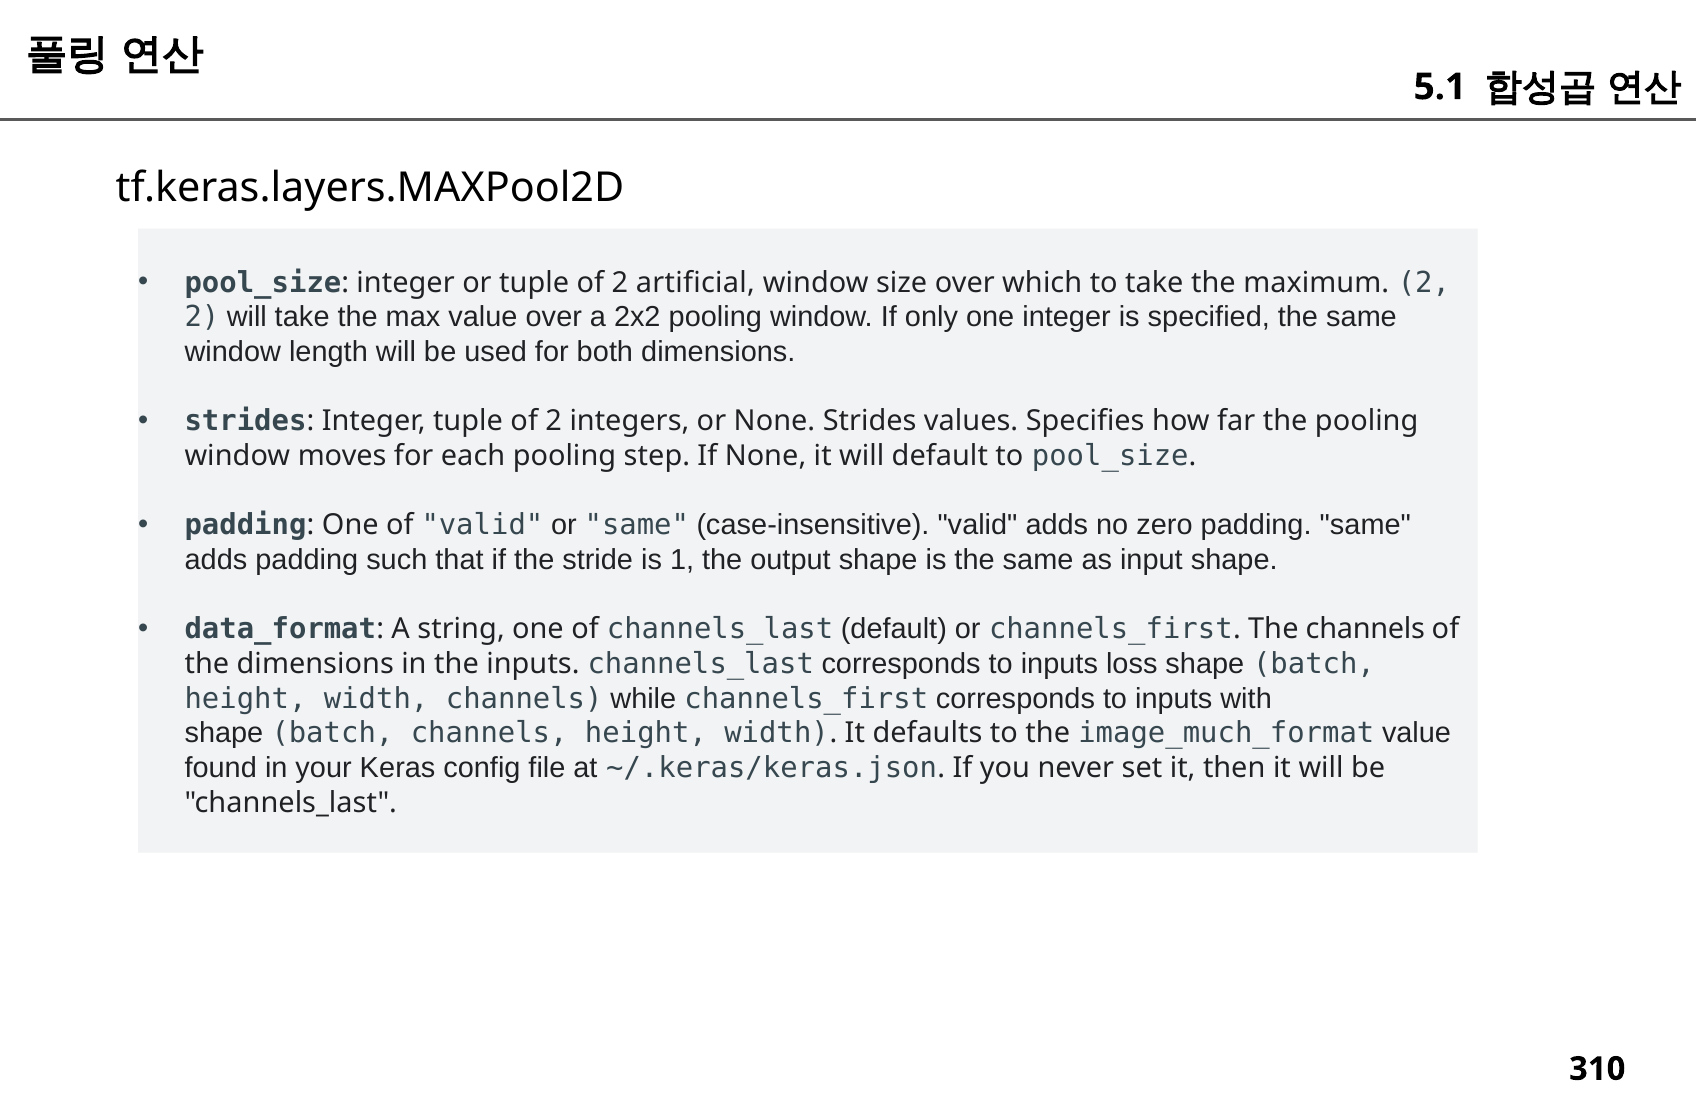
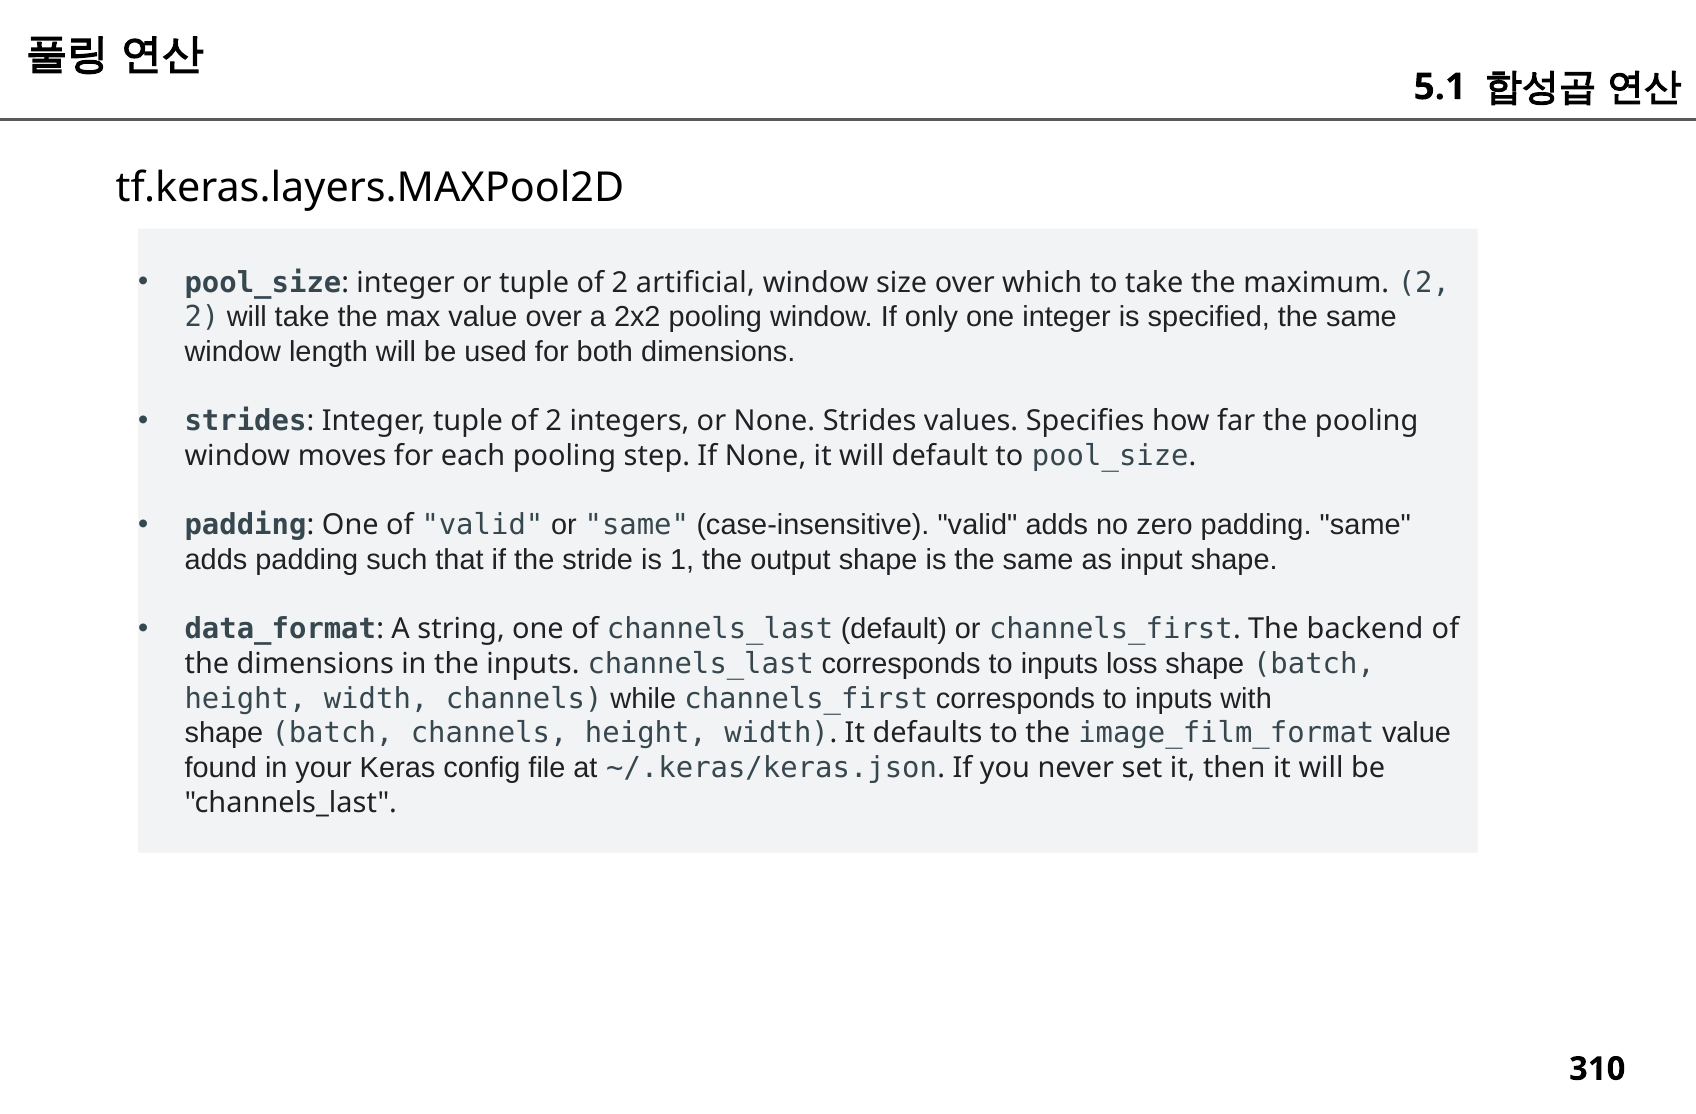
The channels: channels -> backend (1365, 629)
image_much_format: image_much_format -> image_film_format (1226, 733)
